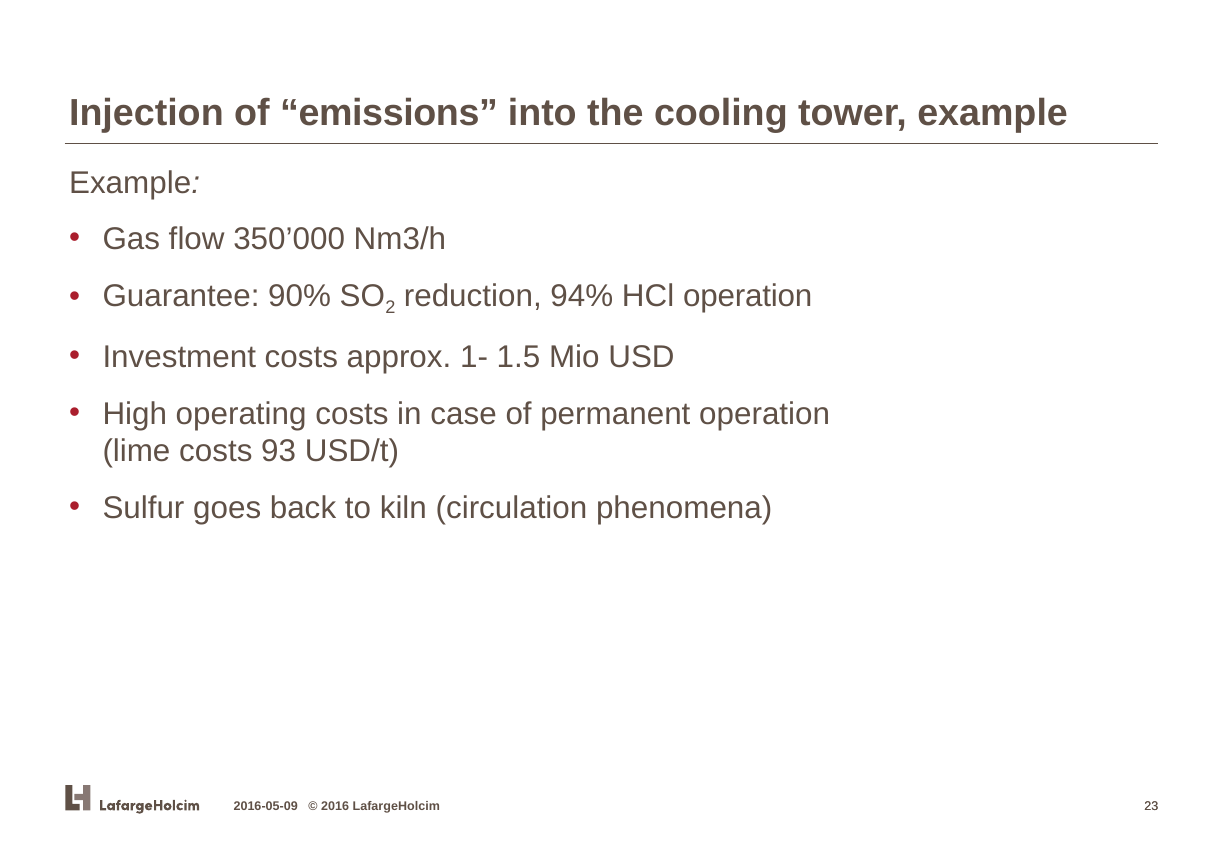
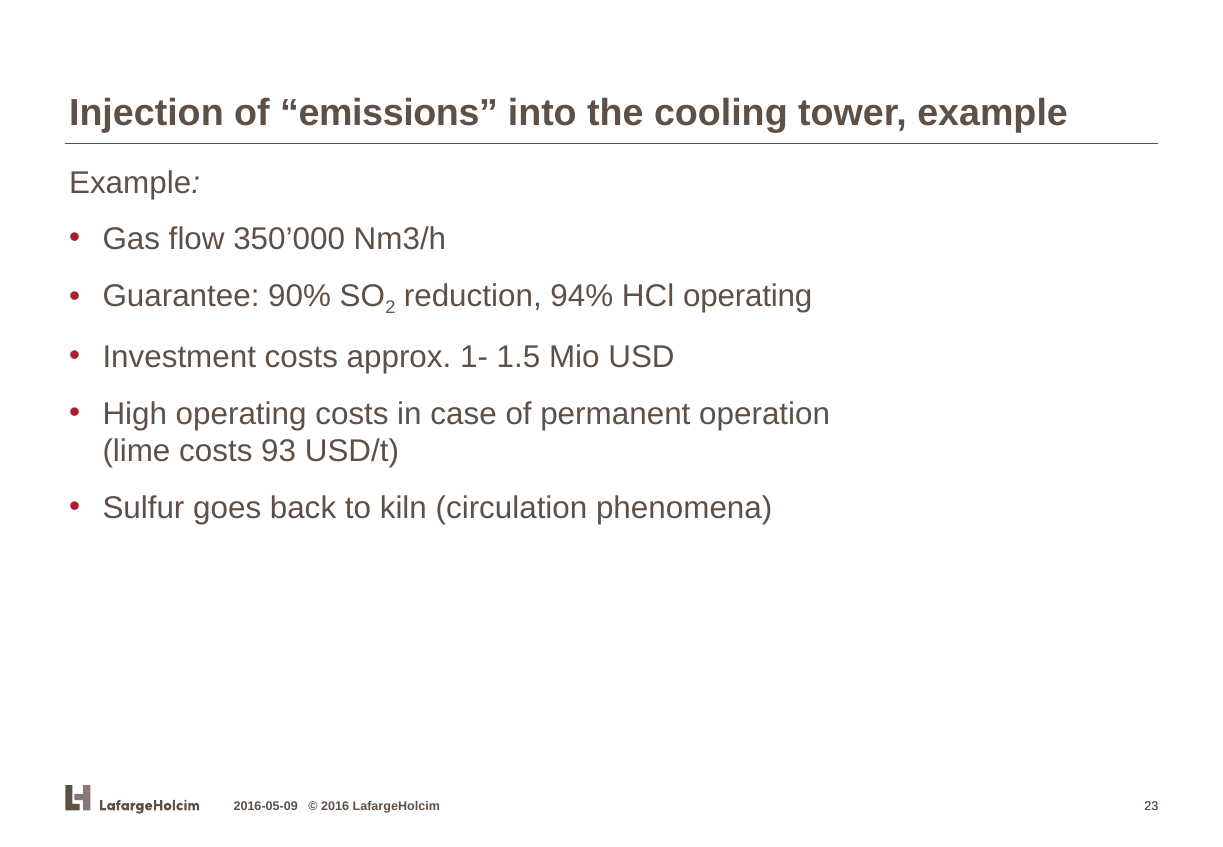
HCl operation: operation -> operating (748, 296)
